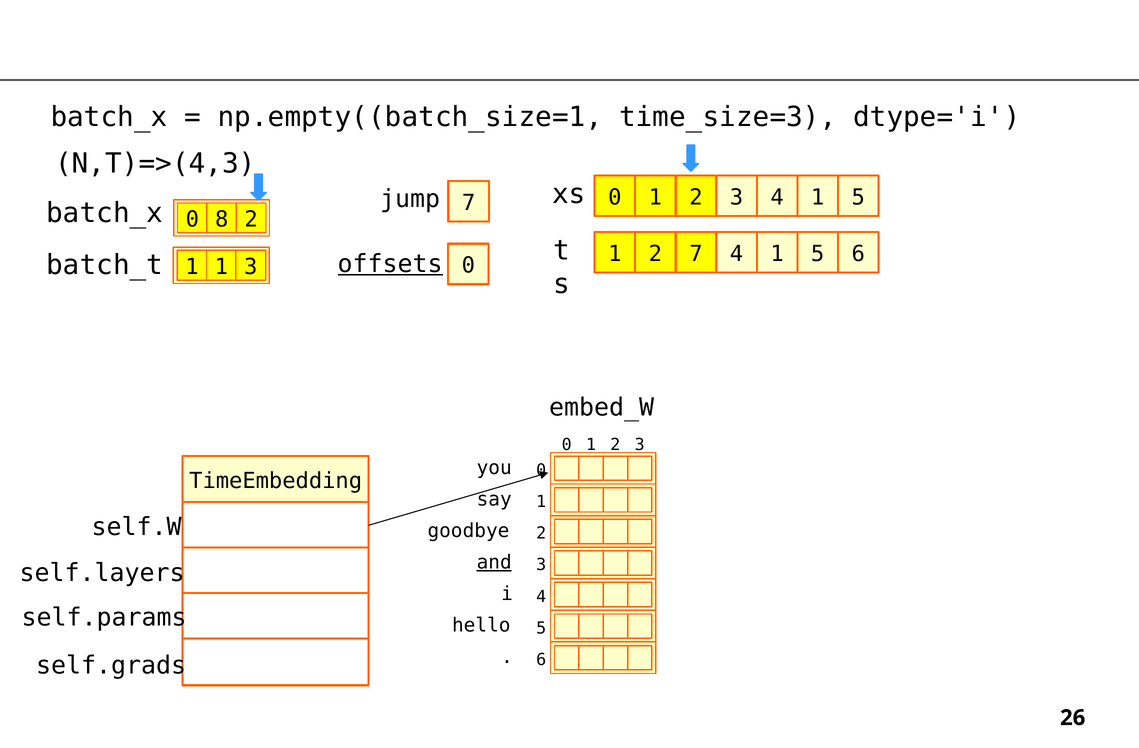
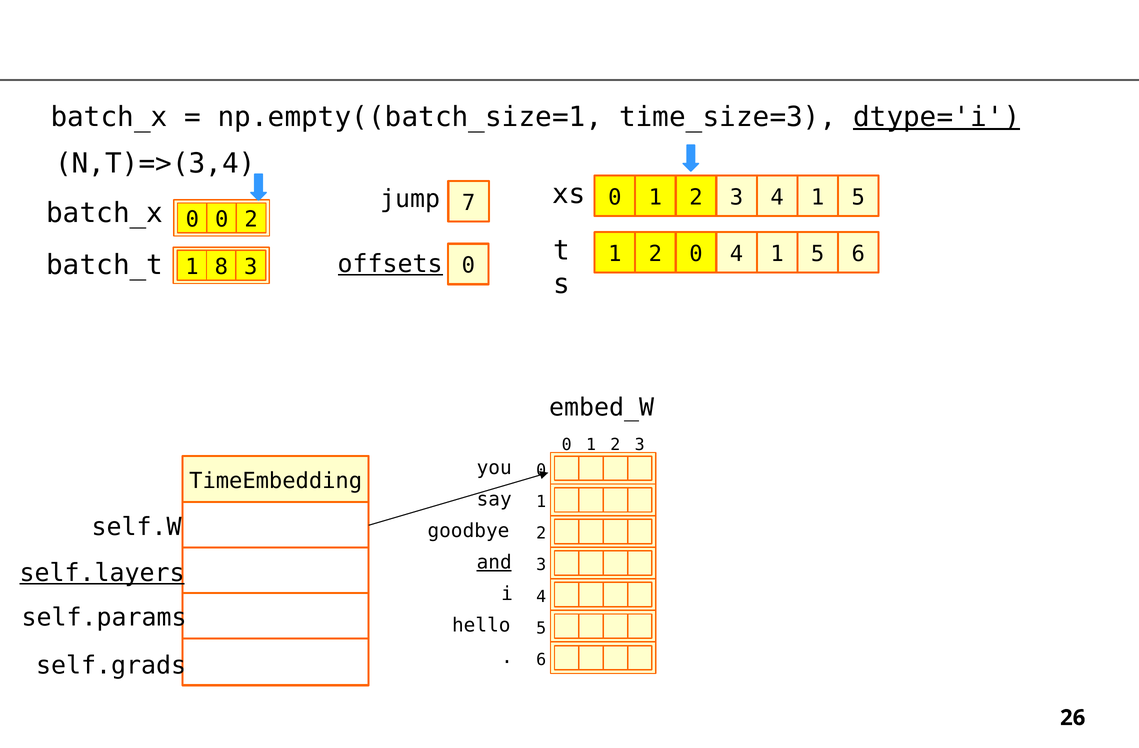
dtype='i underline: none -> present (937, 117)
N,T)=>(4,3: N,T)=>(4,3 -> N,T)=>(3,4 (155, 164)
0 8: 8 -> 0 (222, 219)
2 7: 7 -> 0 (696, 254)
1 1: 1 -> 8 (221, 267)
self.layers underline: none -> present (102, 573)
